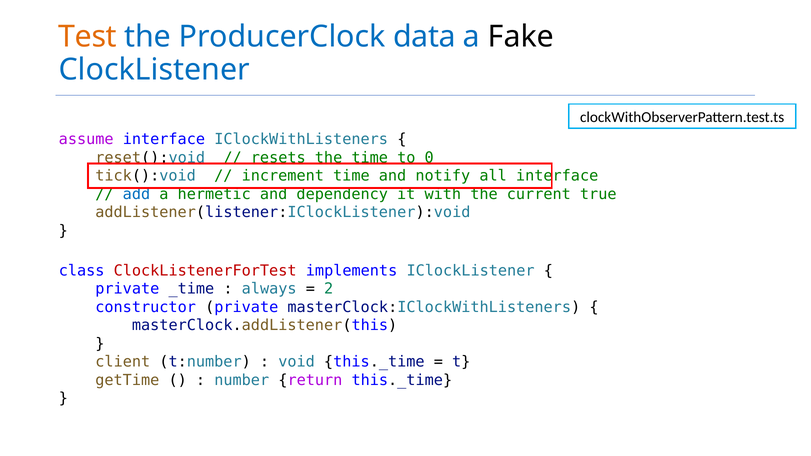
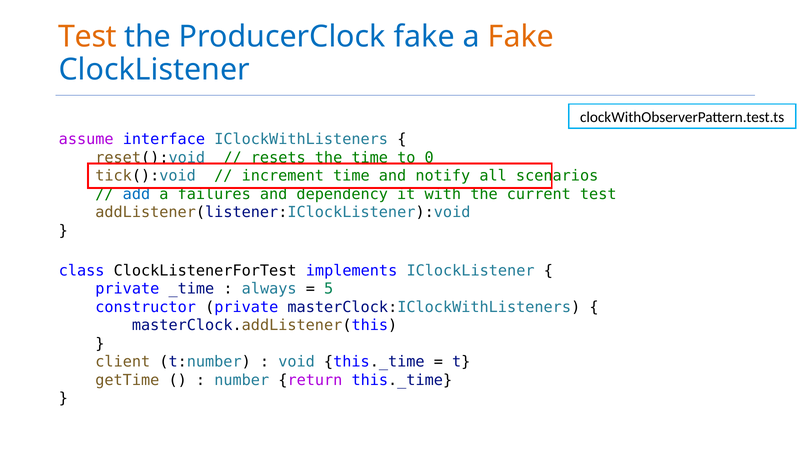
ProducerClock data: data -> fake (424, 37)
Fake colour: black -> orange (521, 37)
all interface: interface -> scenarios (557, 176)
hermetic: hermetic -> failures (214, 194)
current true: true -> test (598, 194)
ClockListenerForTest colour: red -> black (205, 271)
2: 2 -> 5 (329, 289)
